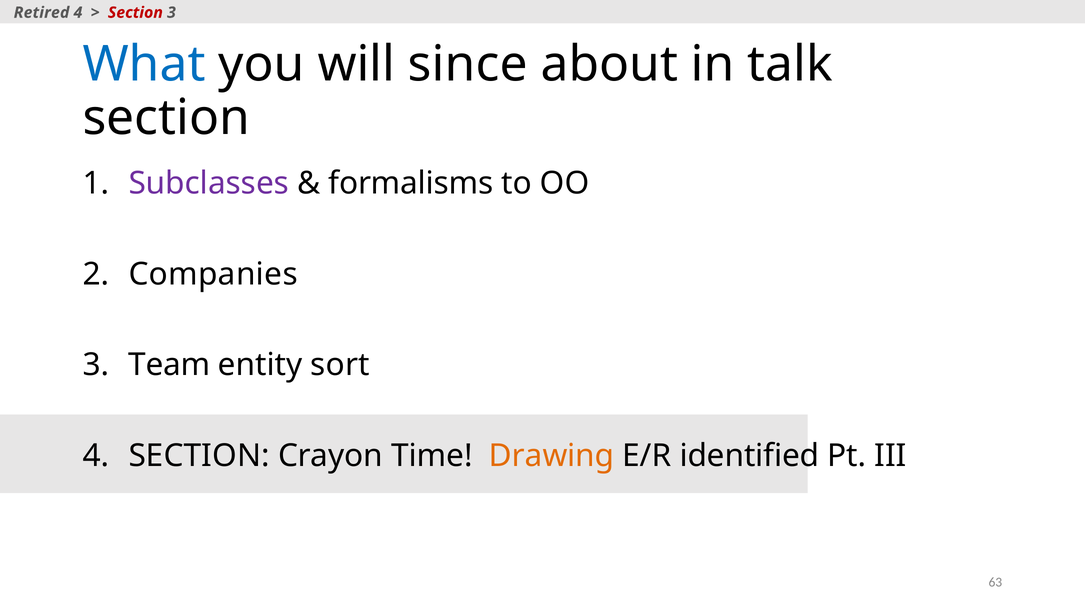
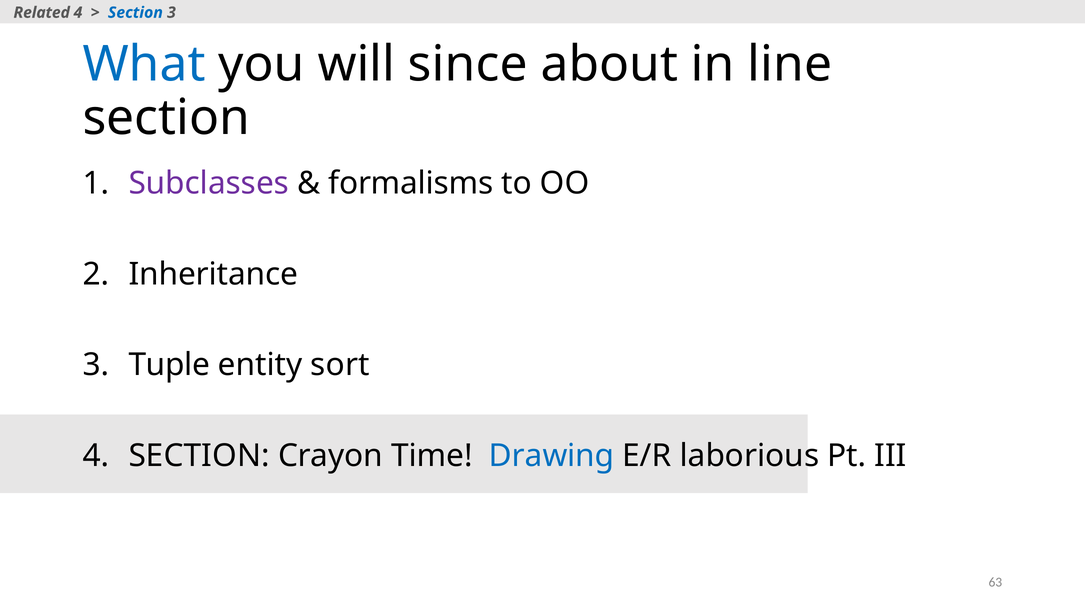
Retired: Retired -> Related (42, 13)
Section colour: red -> blue (135, 13)
talk: talk -> line (790, 64)
Companies: Companies -> Inheritance (213, 274)
Team: Team -> Tuple (169, 365)
Drawing colour: orange -> blue (552, 456)
identified: identified -> laborious (749, 456)
